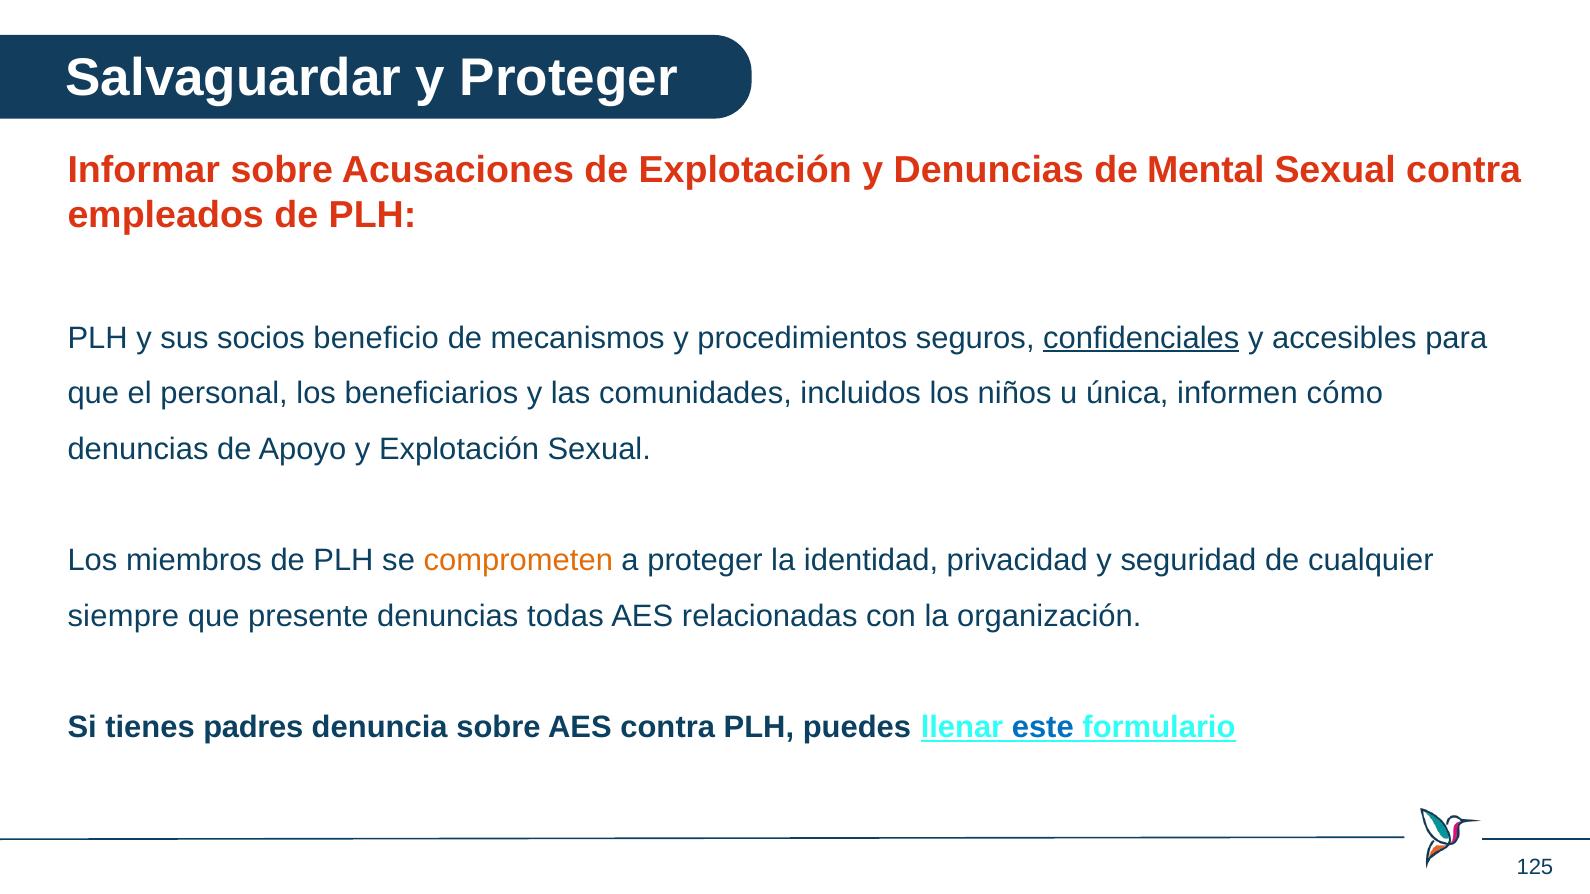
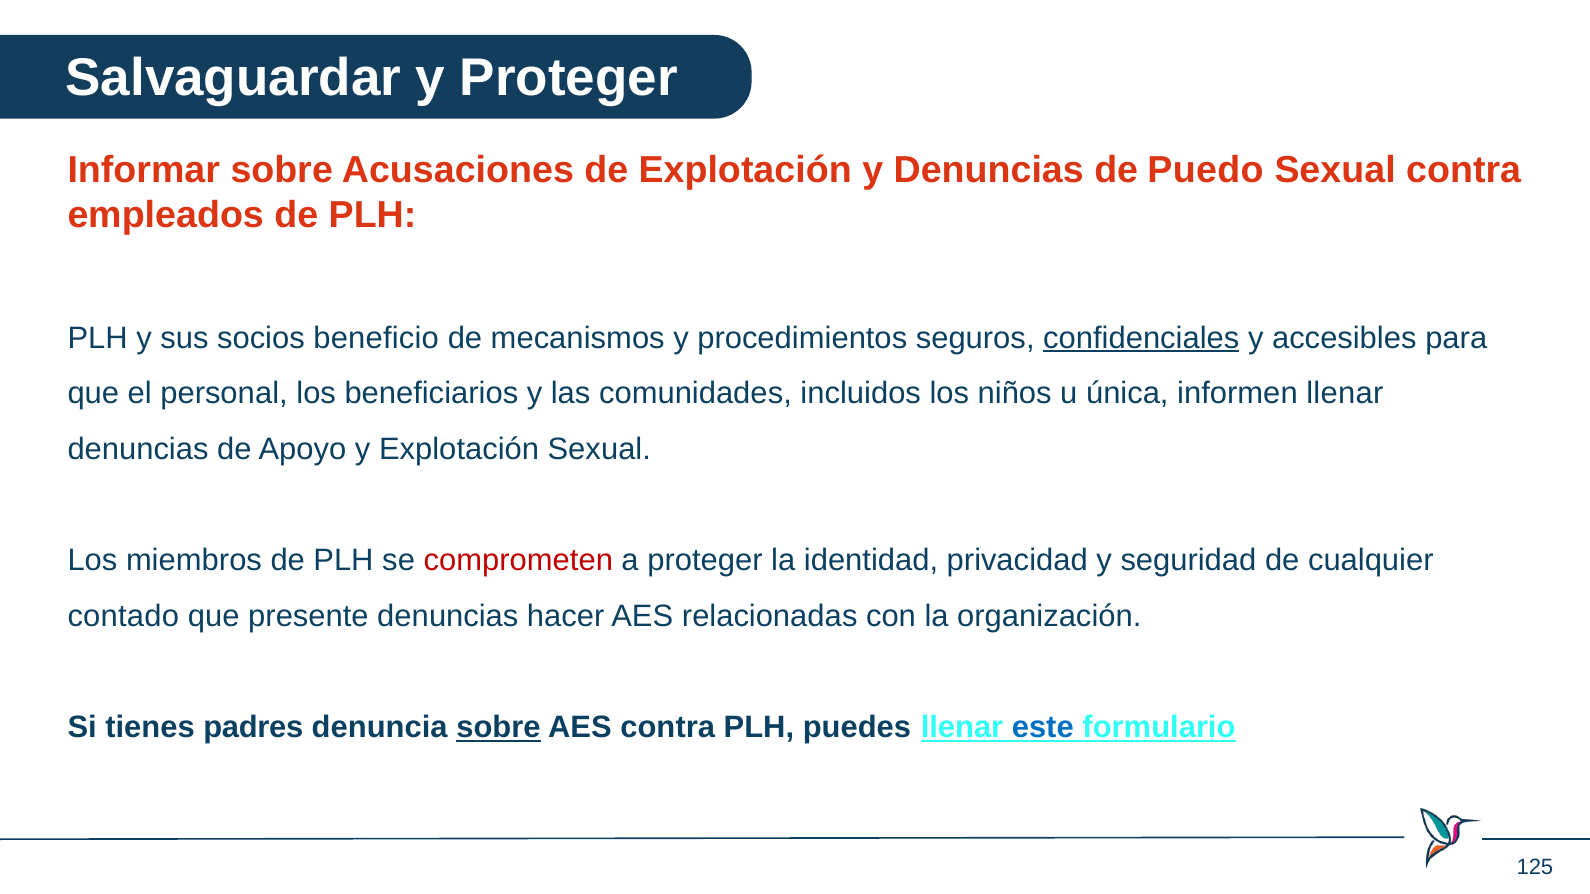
Mental: Mental -> Puedo (1205, 171)
informen cómo: cómo -> llenar (1345, 394)
comprometen colour: orange -> red (518, 561)
siempre: siempre -> contado (123, 617)
todas: todas -> hacer (566, 617)
sobre underline: none -> present (498, 728)
